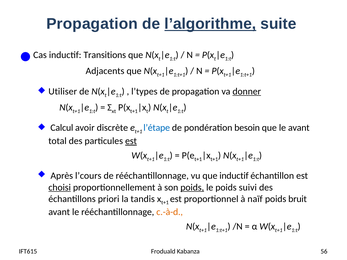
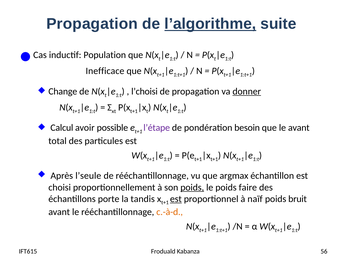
Transitions: Transitions -> Population (105, 55)
Adjacents: Adjacents -> Inefficace (105, 71)
Utiliser: Utiliser -> Change (63, 92)
l’types: l’types -> l’choisi (144, 92)
discrète: discrète -> possible (112, 128)
l’étape colour: blue -> purple (157, 128)
est underline: present -> none (131, 141)
l’cours: l’cours -> l’seule (88, 176)
que inductif: inductif -> argmax (234, 176)
choisi underline: present -> none (60, 188)
suivi: suivi -> faire (248, 188)
priori: priori -> porte (109, 199)
est underline: none -> present (176, 199)
